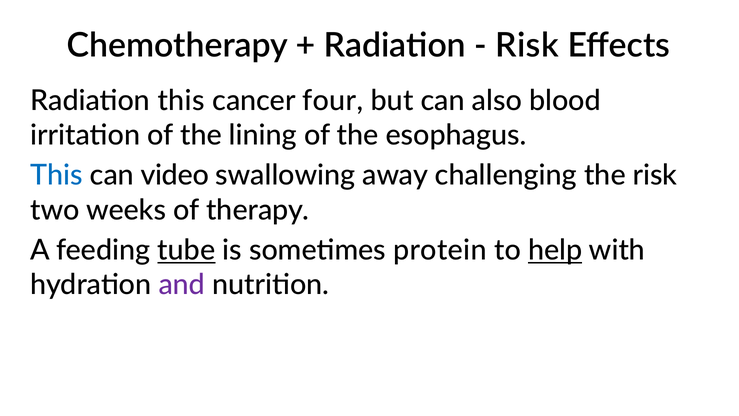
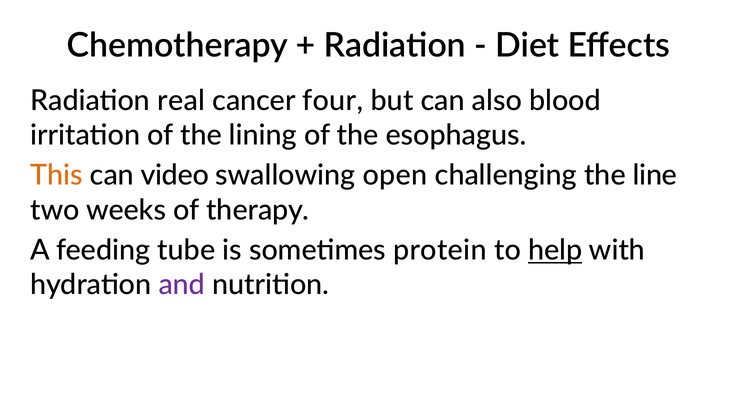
Risk: Risk -> Diet (527, 46)
Radiation this: this -> real (181, 101)
This colour: blue -> orange (57, 175)
away: away -> open (395, 175)
the risk: risk -> line (655, 175)
tube underline: present -> none (186, 250)
